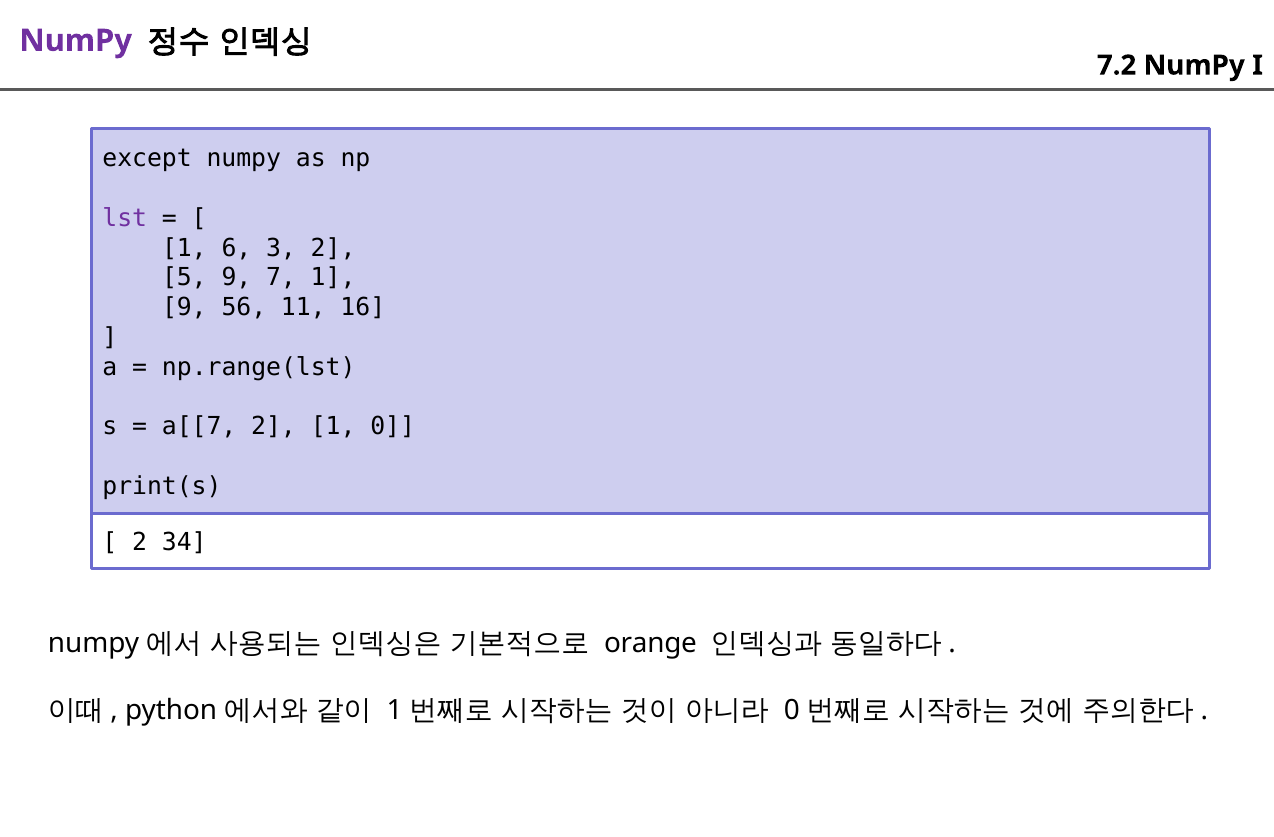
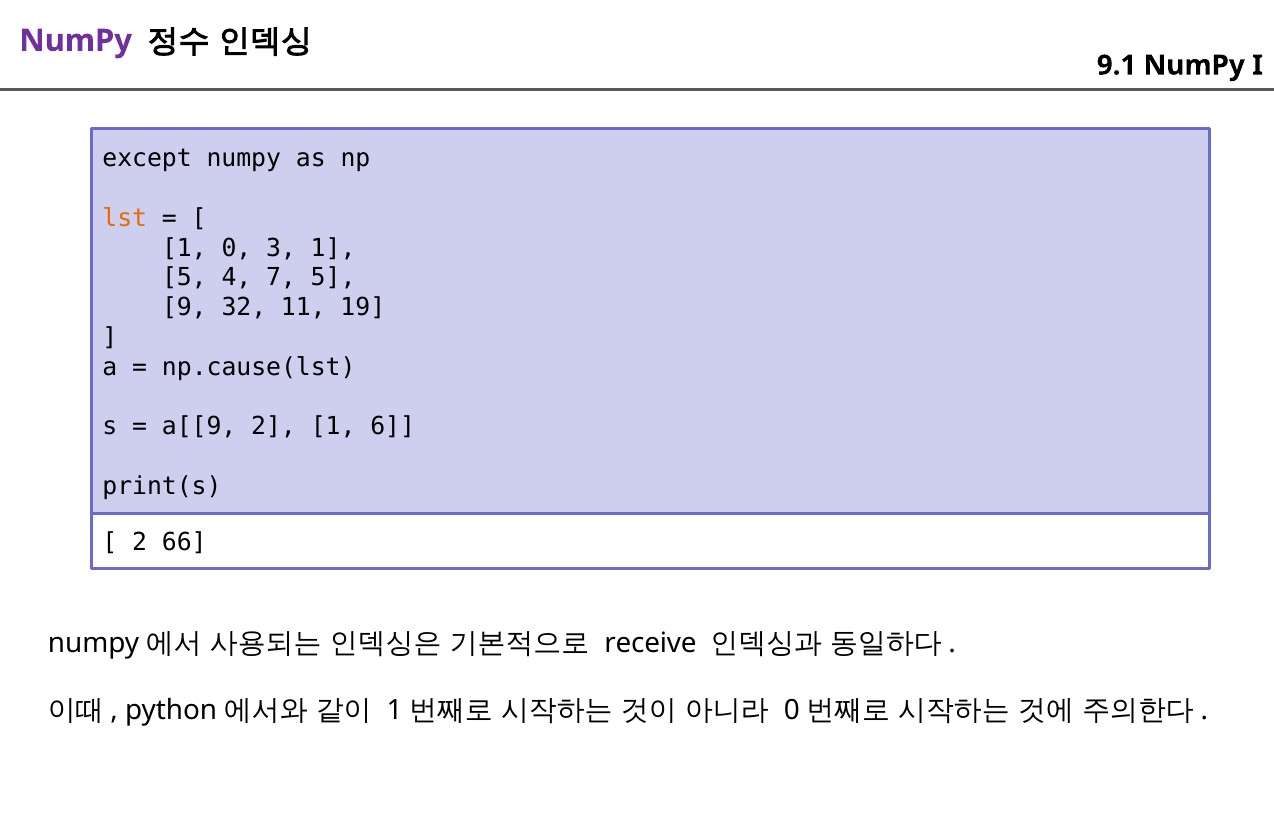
7.2: 7.2 -> 9.1 (1117, 65)
lst colour: purple -> orange (125, 218)
6: 6 -> 0 (236, 248)
3 2: 2 -> 1 (333, 248)
5 9: 9 -> 4 (236, 278)
7 1: 1 -> 5 (333, 278)
56: 56 -> 32 (244, 307)
16: 16 -> 19 (363, 307)
np.range(lst: np.range(lst -> np.cause(lst (259, 367)
a[[7: a[[7 -> a[[9 (199, 426)
0: 0 -> 6 (393, 426)
34: 34 -> 66 (184, 542)
orange: orange -> receive (650, 643)
